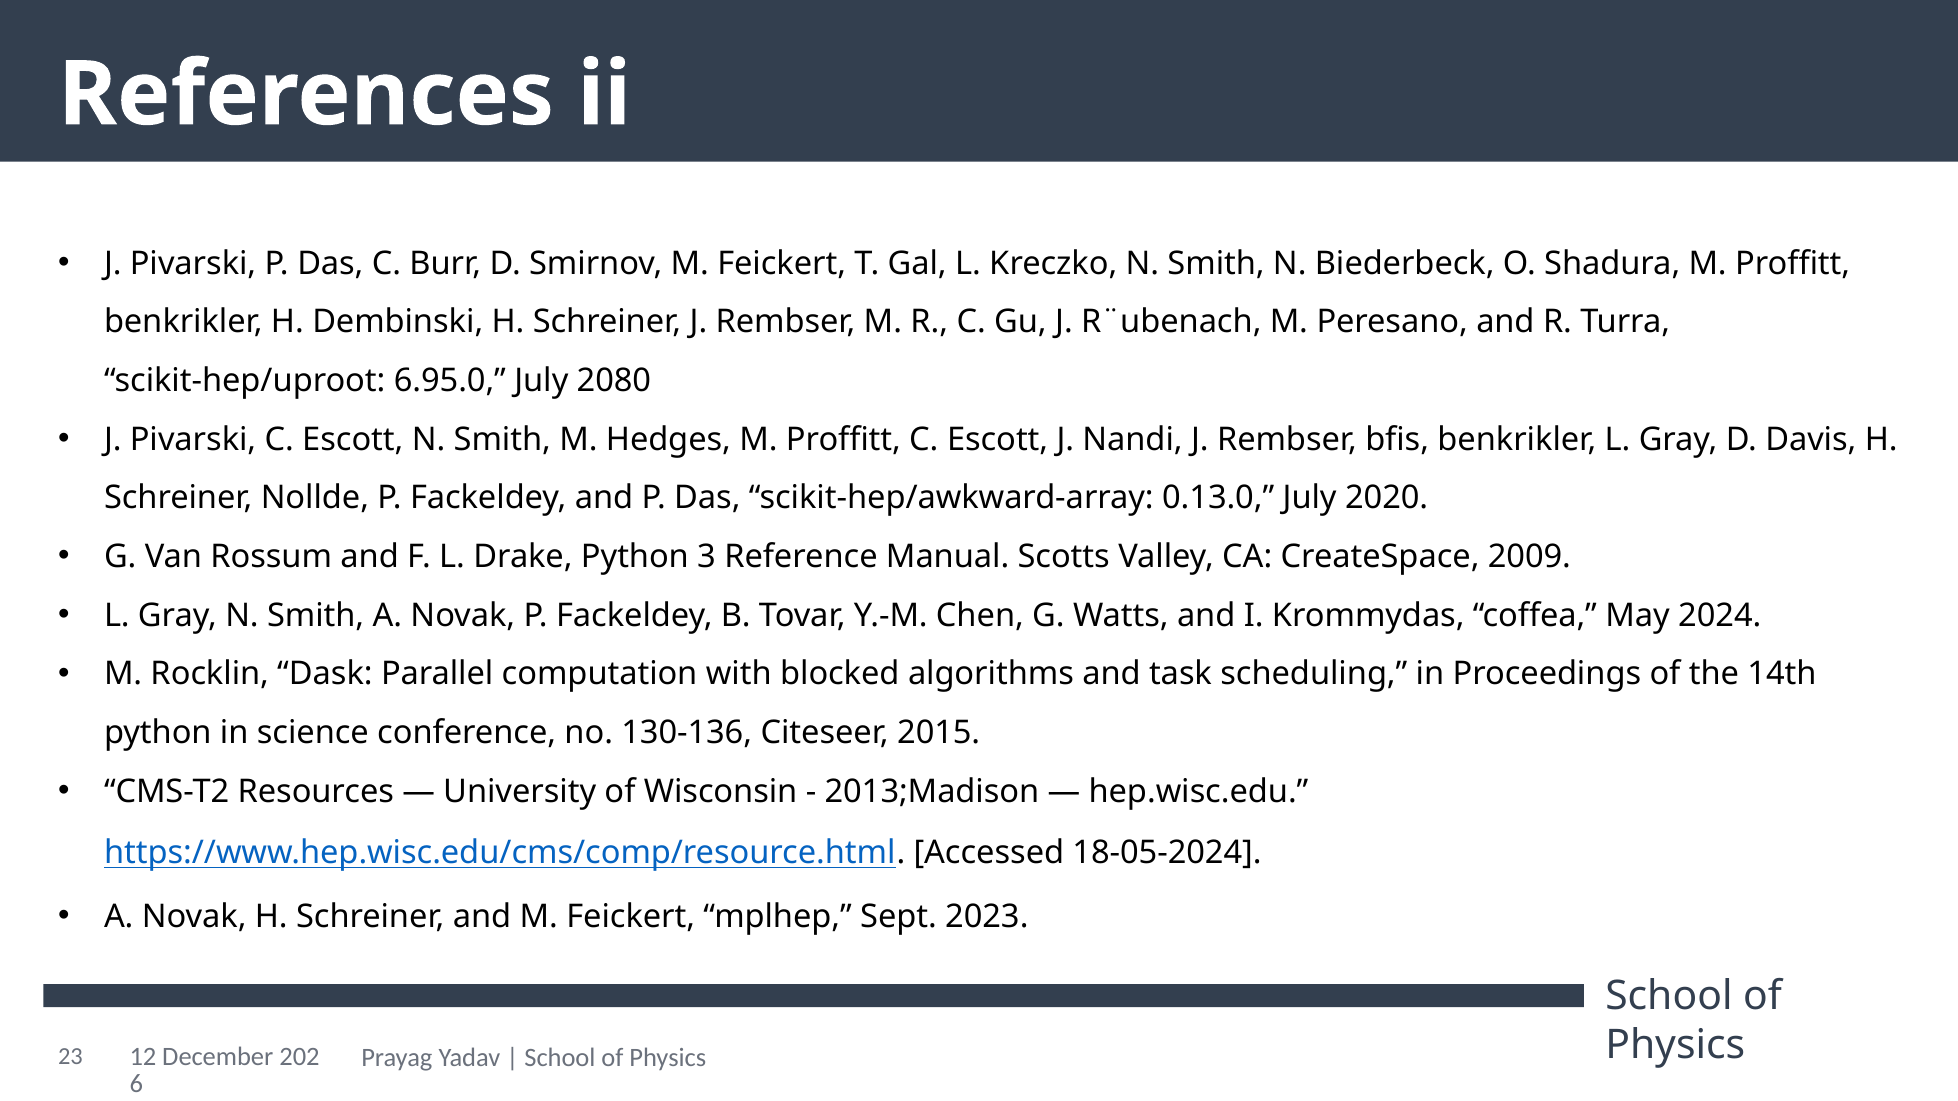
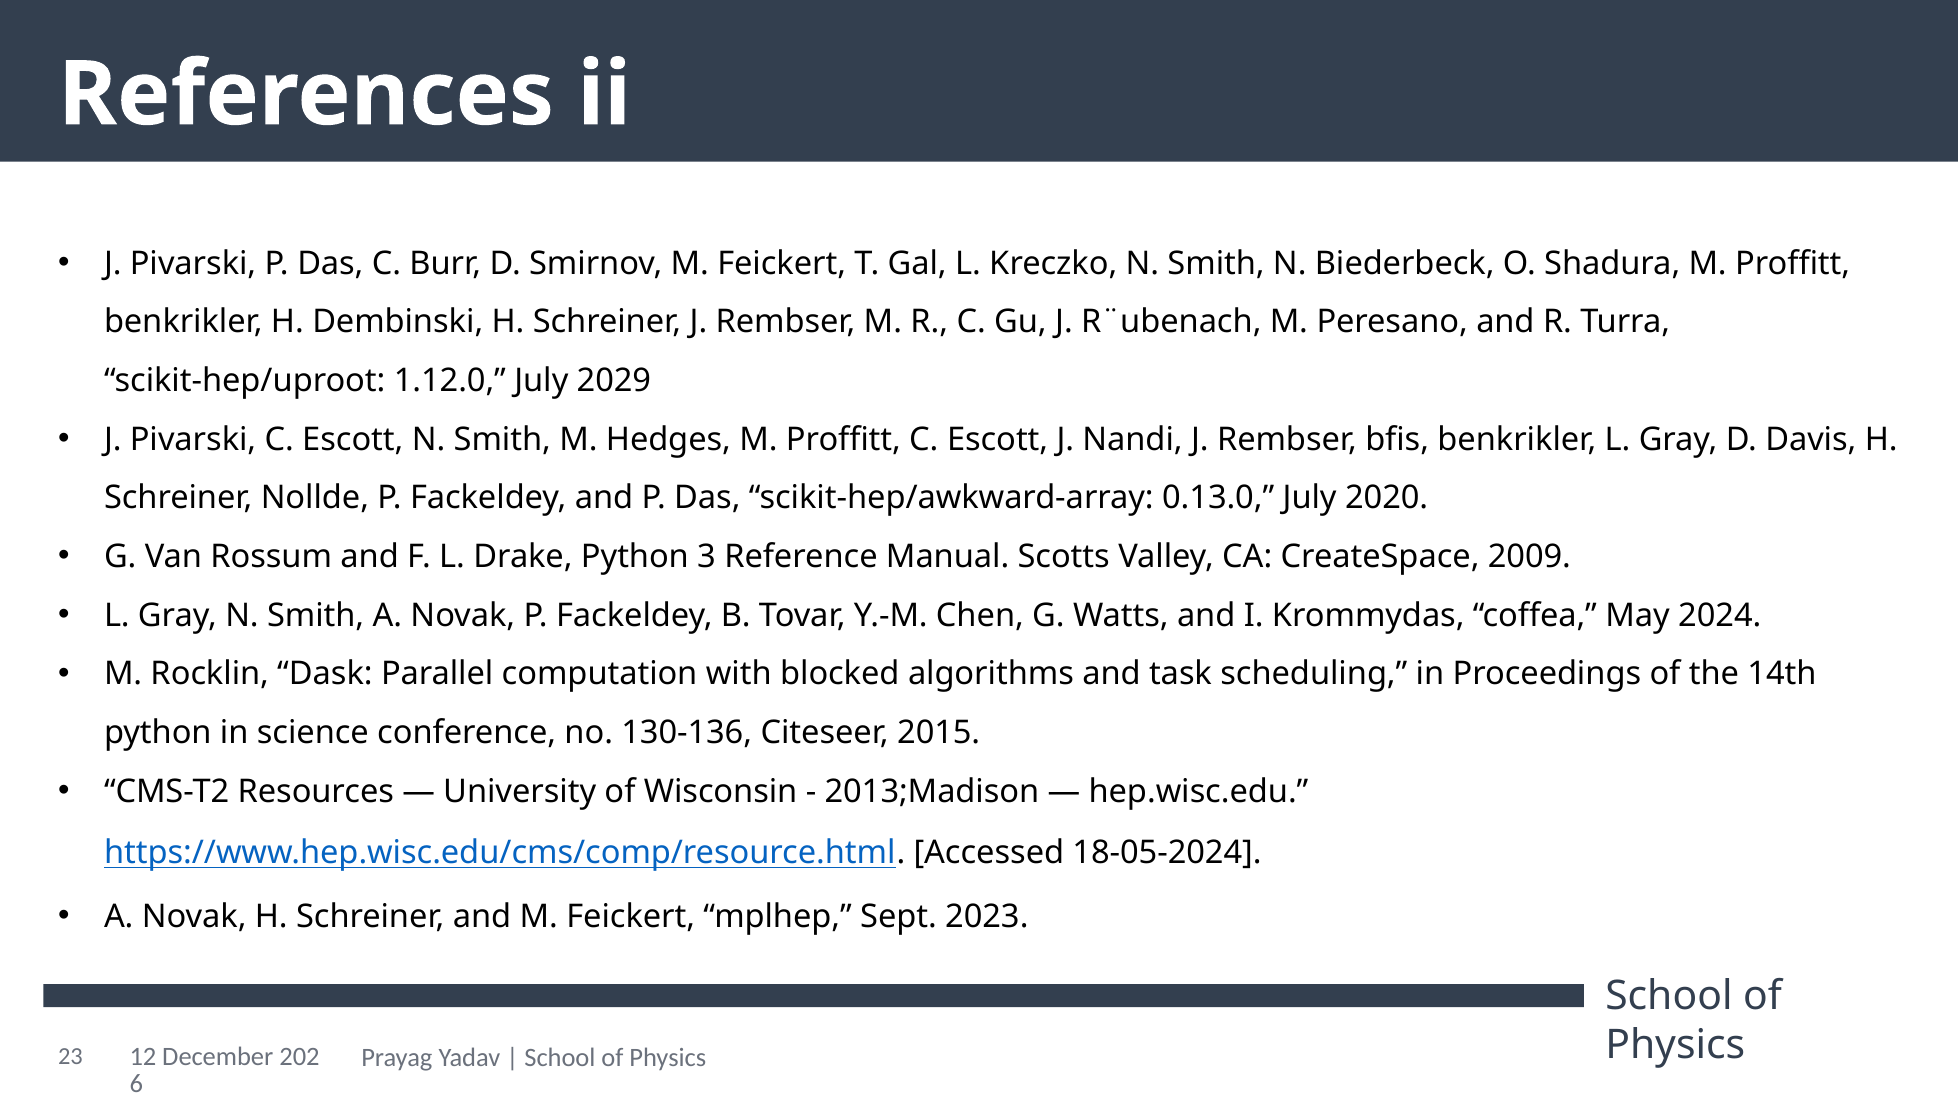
6.95.0: 6.95.0 -> 1.12.0 (450, 381)
2080: 2080 -> 2029 (614, 381)
